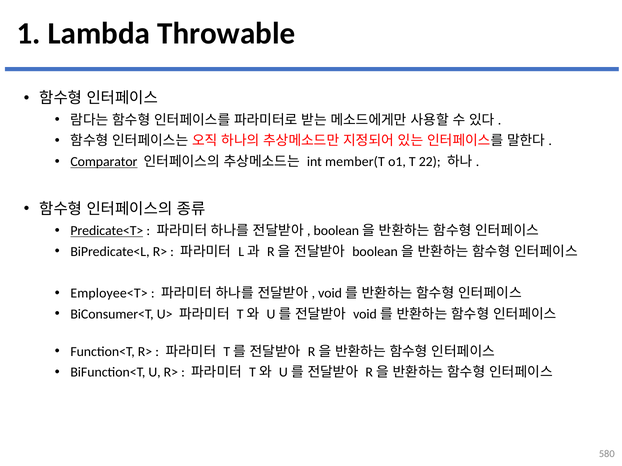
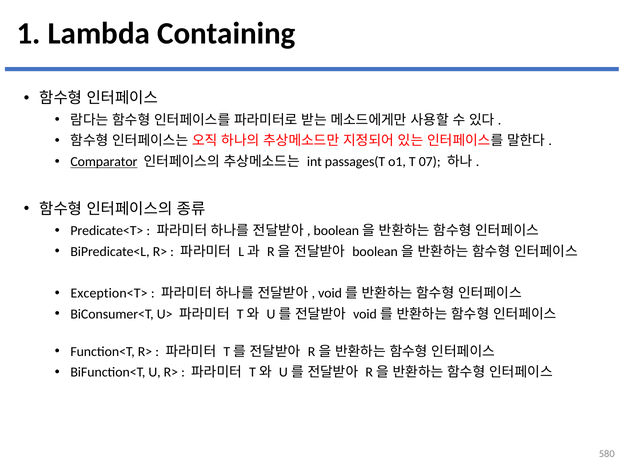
Throwable: Throwable -> Containing (226, 33)
member(T: member(T -> passages(T (355, 162)
22: 22 -> 07 (430, 162)
Predicate<T> underline: present -> none (107, 231)
Employee<T>: Employee<T> -> Exception<T> (109, 294)
